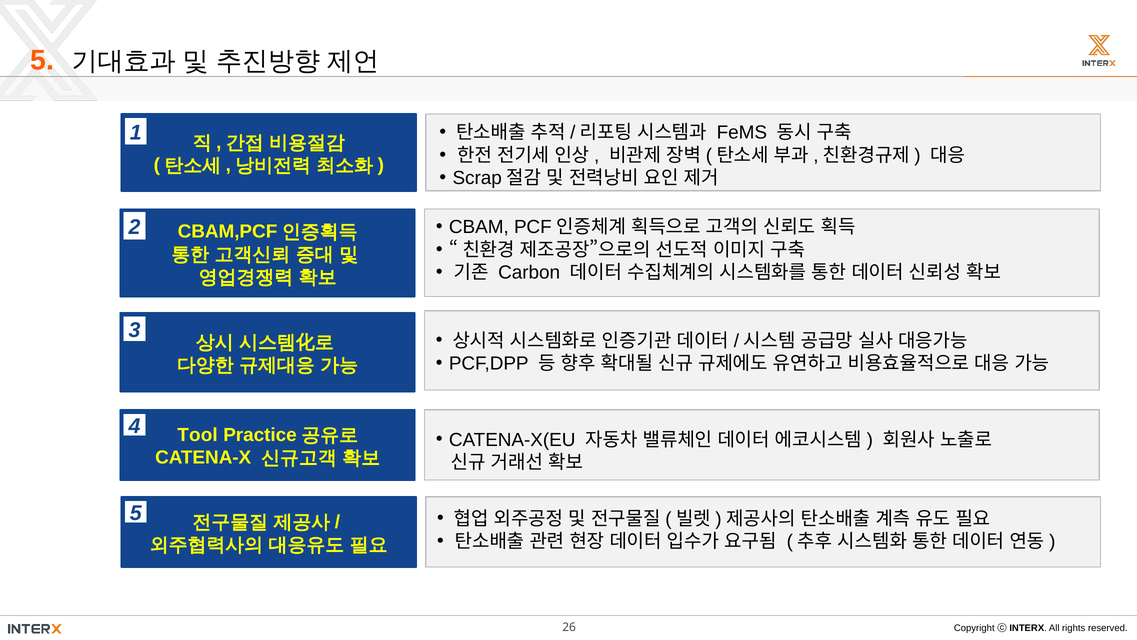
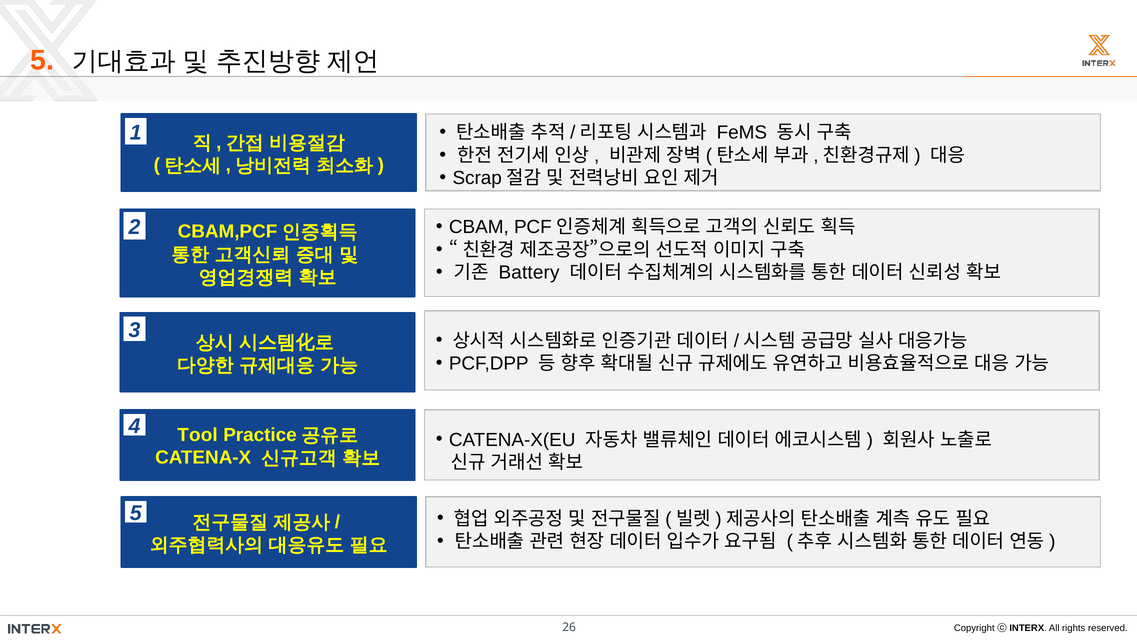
Carbon: Carbon -> Battery (529, 272)
